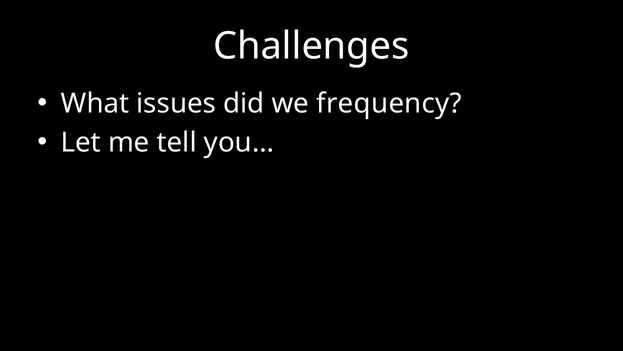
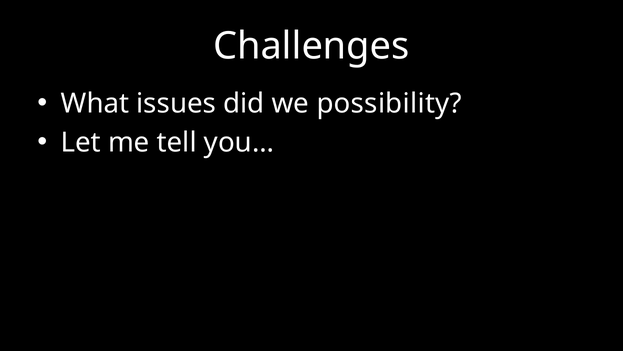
frequency: frequency -> possibility (389, 103)
